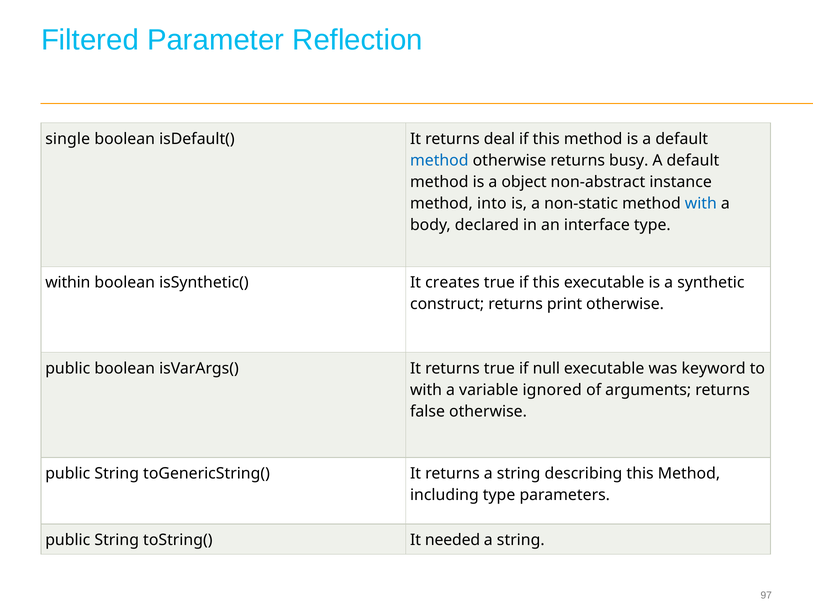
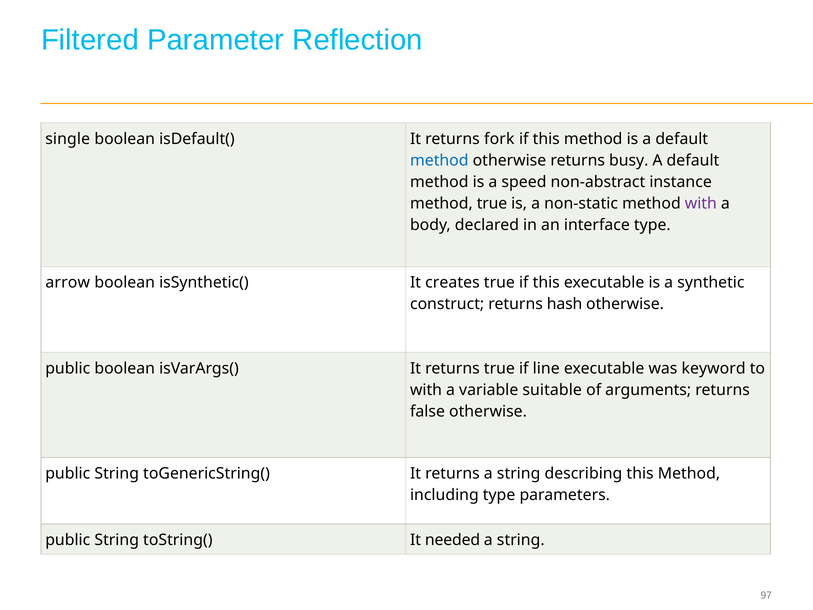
deal: deal -> fork (499, 139)
object: object -> speed (524, 182)
method into: into -> true (492, 203)
with colour: blue -> purple (701, 203)
within: within -> arrow (68, 282)
print: print -> hash (565, 304)
null: null -> line (546, 368)
ignored: ignored -> suitable (552, 390)
